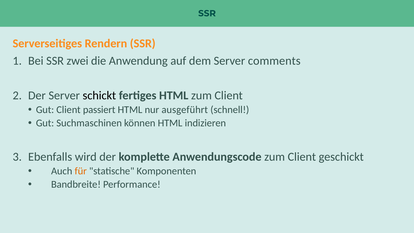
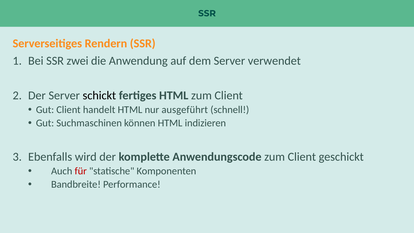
comments: comments -> verwendet (274, 61)
passiert: passiert -> handelt (99, 110)
für colour: orange -> red (81, 171)
